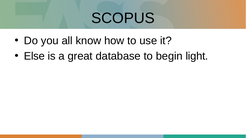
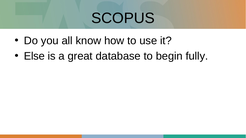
light: light -> fully (197, 56)
